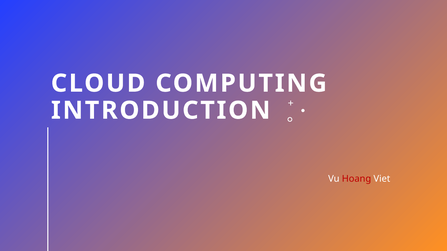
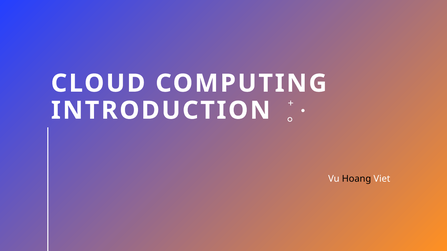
Hoang colour: red -> black (357, 179)
